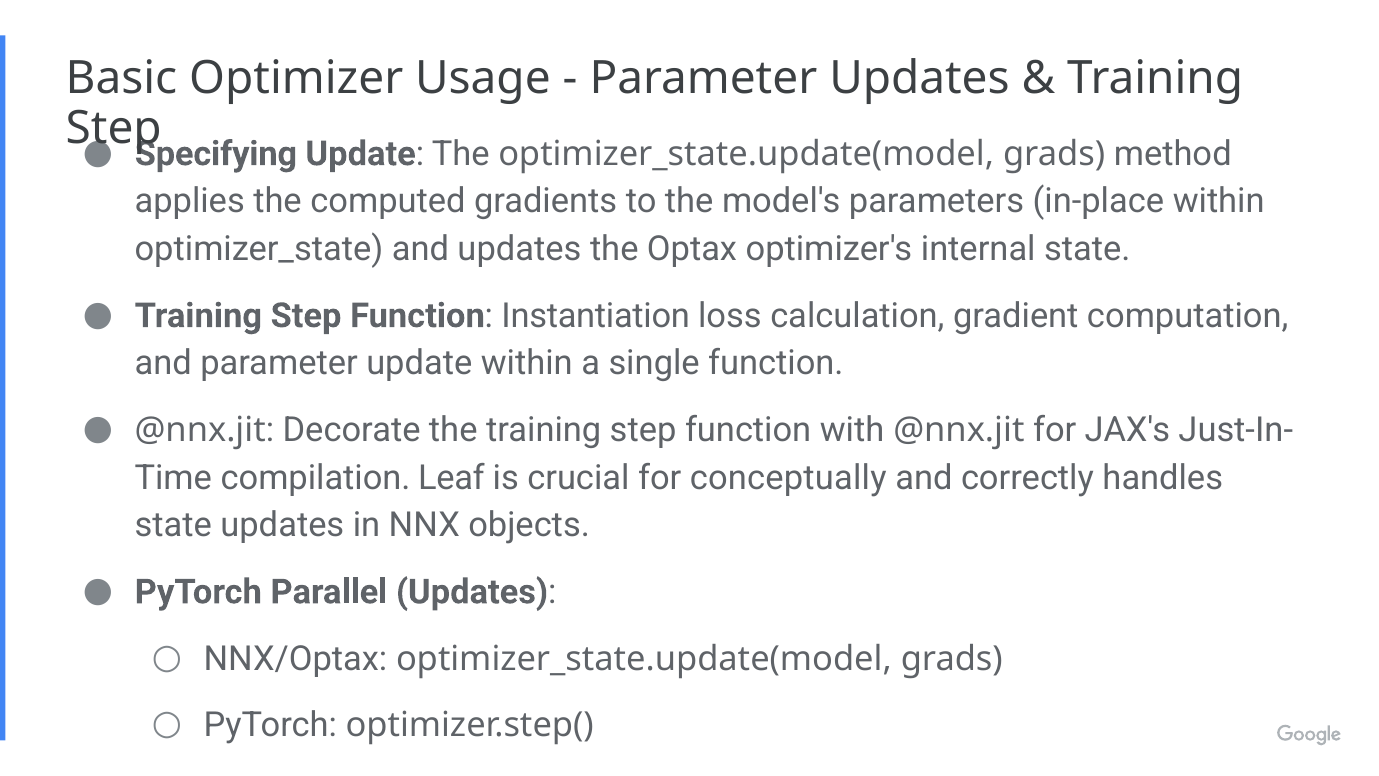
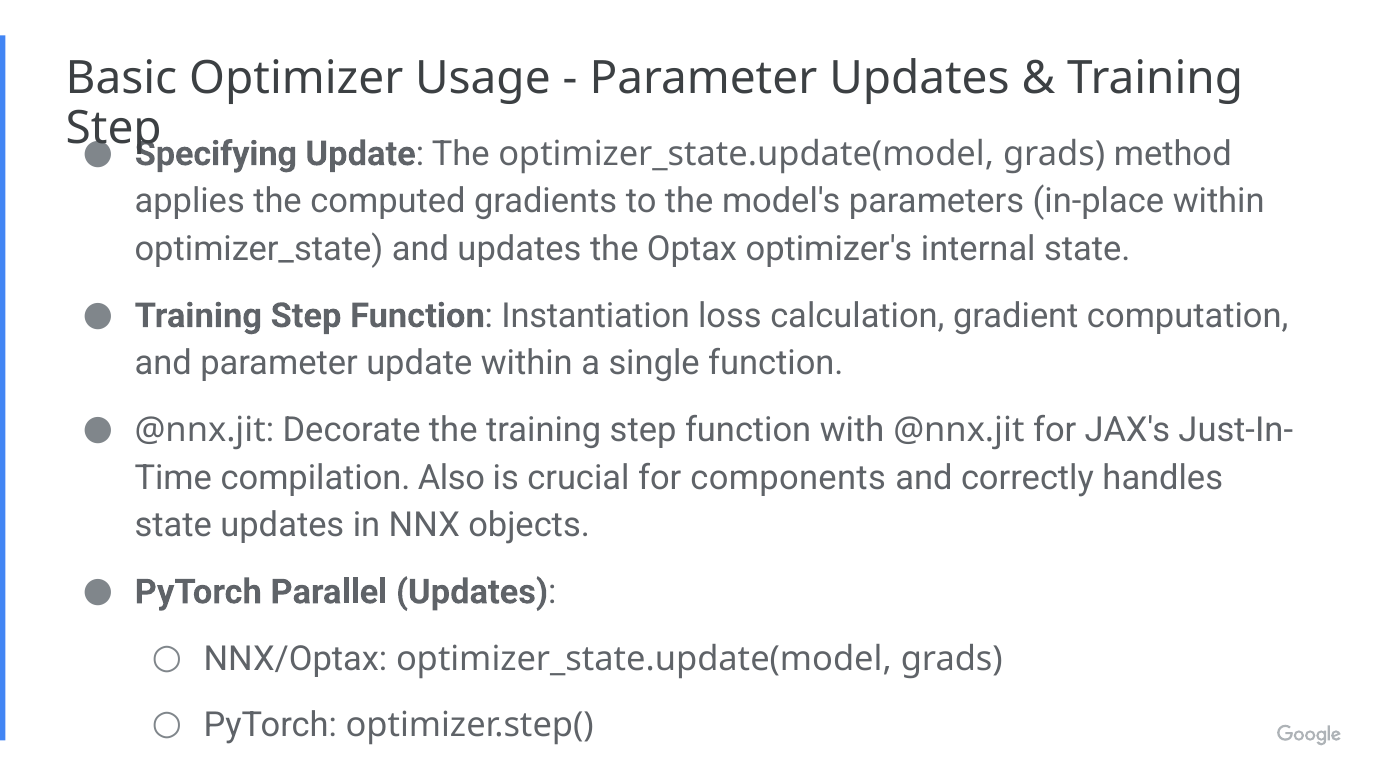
Leaf: Leaf -> Also (451, 477)
conceptually: conceptually -> components (788, 477)
